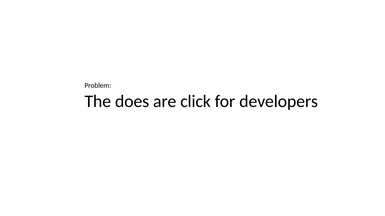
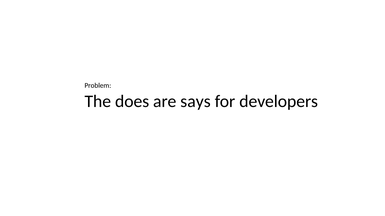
click: click -> says (196, 101)
